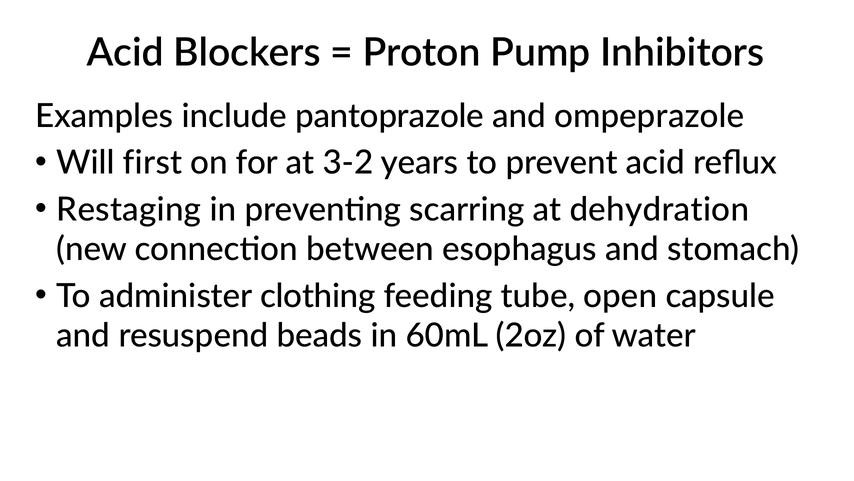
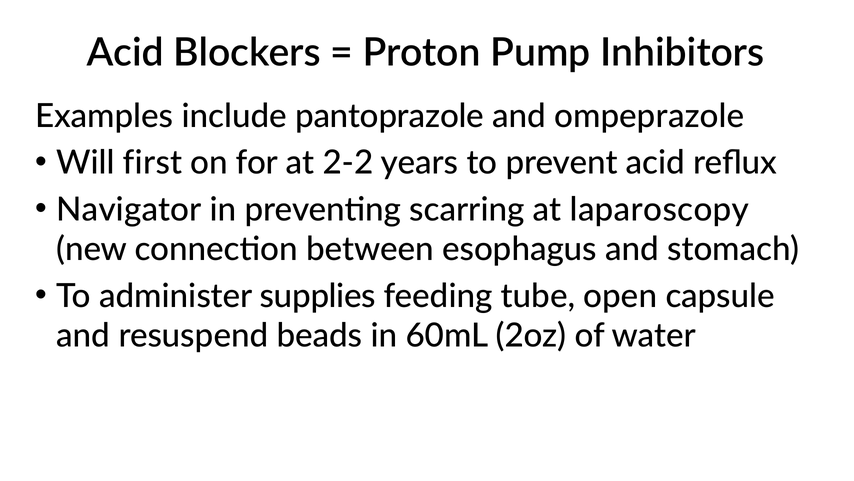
3-2: 3-2 -> 2-2 (348, 163)
Restaging: Restaging -> Navigator (129, 209)
dehydration: dehydration -> laparoscopy (659, 209)
clothing: clothing -> supplies (318, 296)
